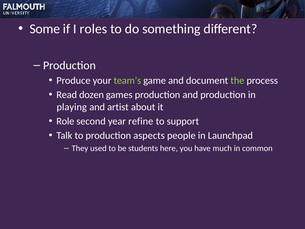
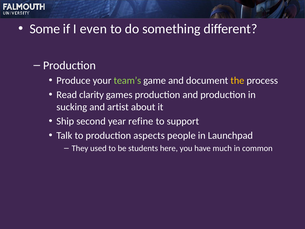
roles: roles -> even (93, 29)
the colour: light green -> yellow (237, 81)
dozen: dozen -> clarity (92, 95)
playing: playing -> sucking (72, 107)
Role: Role -> Ship (65, 121)
